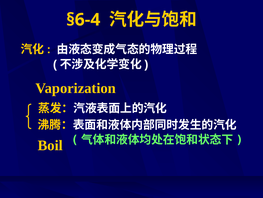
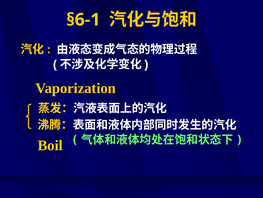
§6-4: §6-4 -> §6-1 (83, 20)
